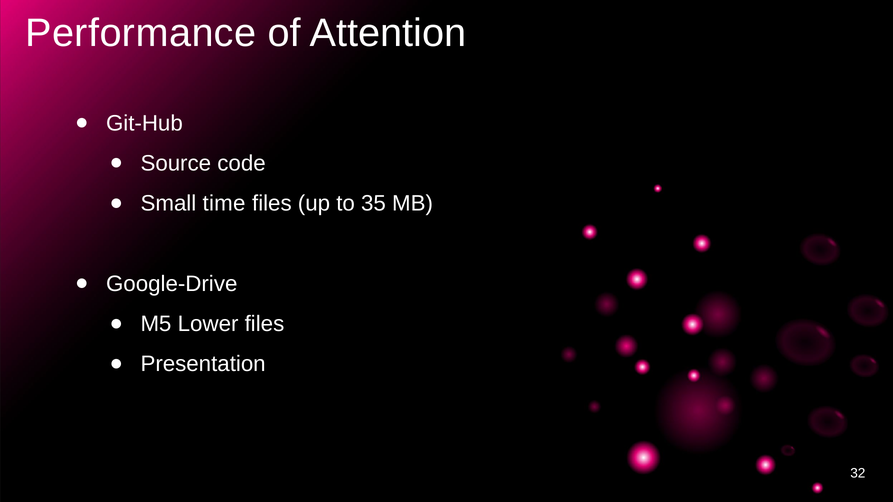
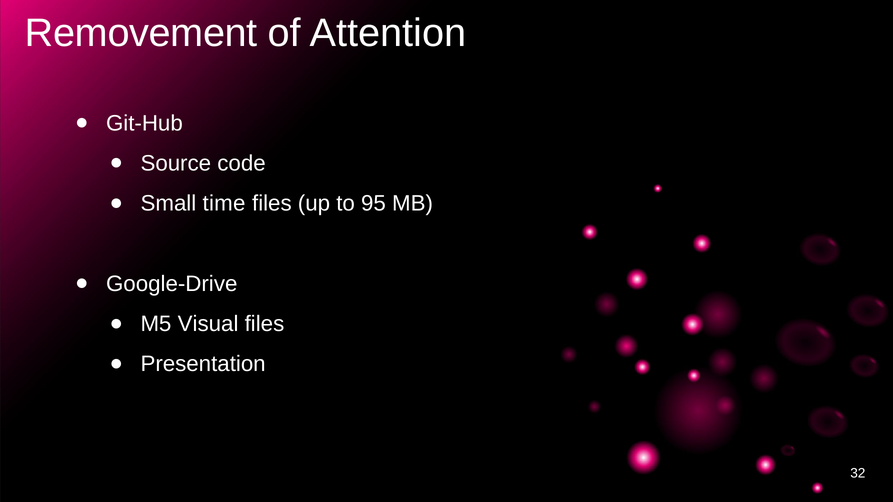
Performance: Performance -> Removement (141, 33)
35: 35 -> 95 (373, 204)
Lower: Lower -> Visual (208, 324)
